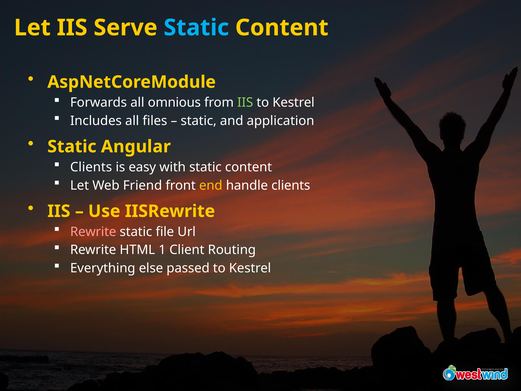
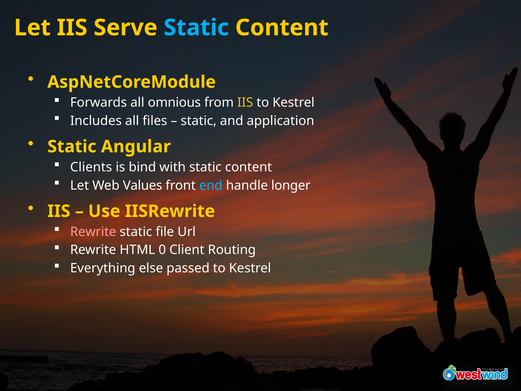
IIS colour: light green -> yellow (245, 103)
easy: easy -> bind (142, 167)
Friend: Friend -> Values (143, 185)
end colour: yellow -> light blue (211, 185)
handle clients: clients -> longer (291, 185)
1: 1 -> 0 (162, 250)
